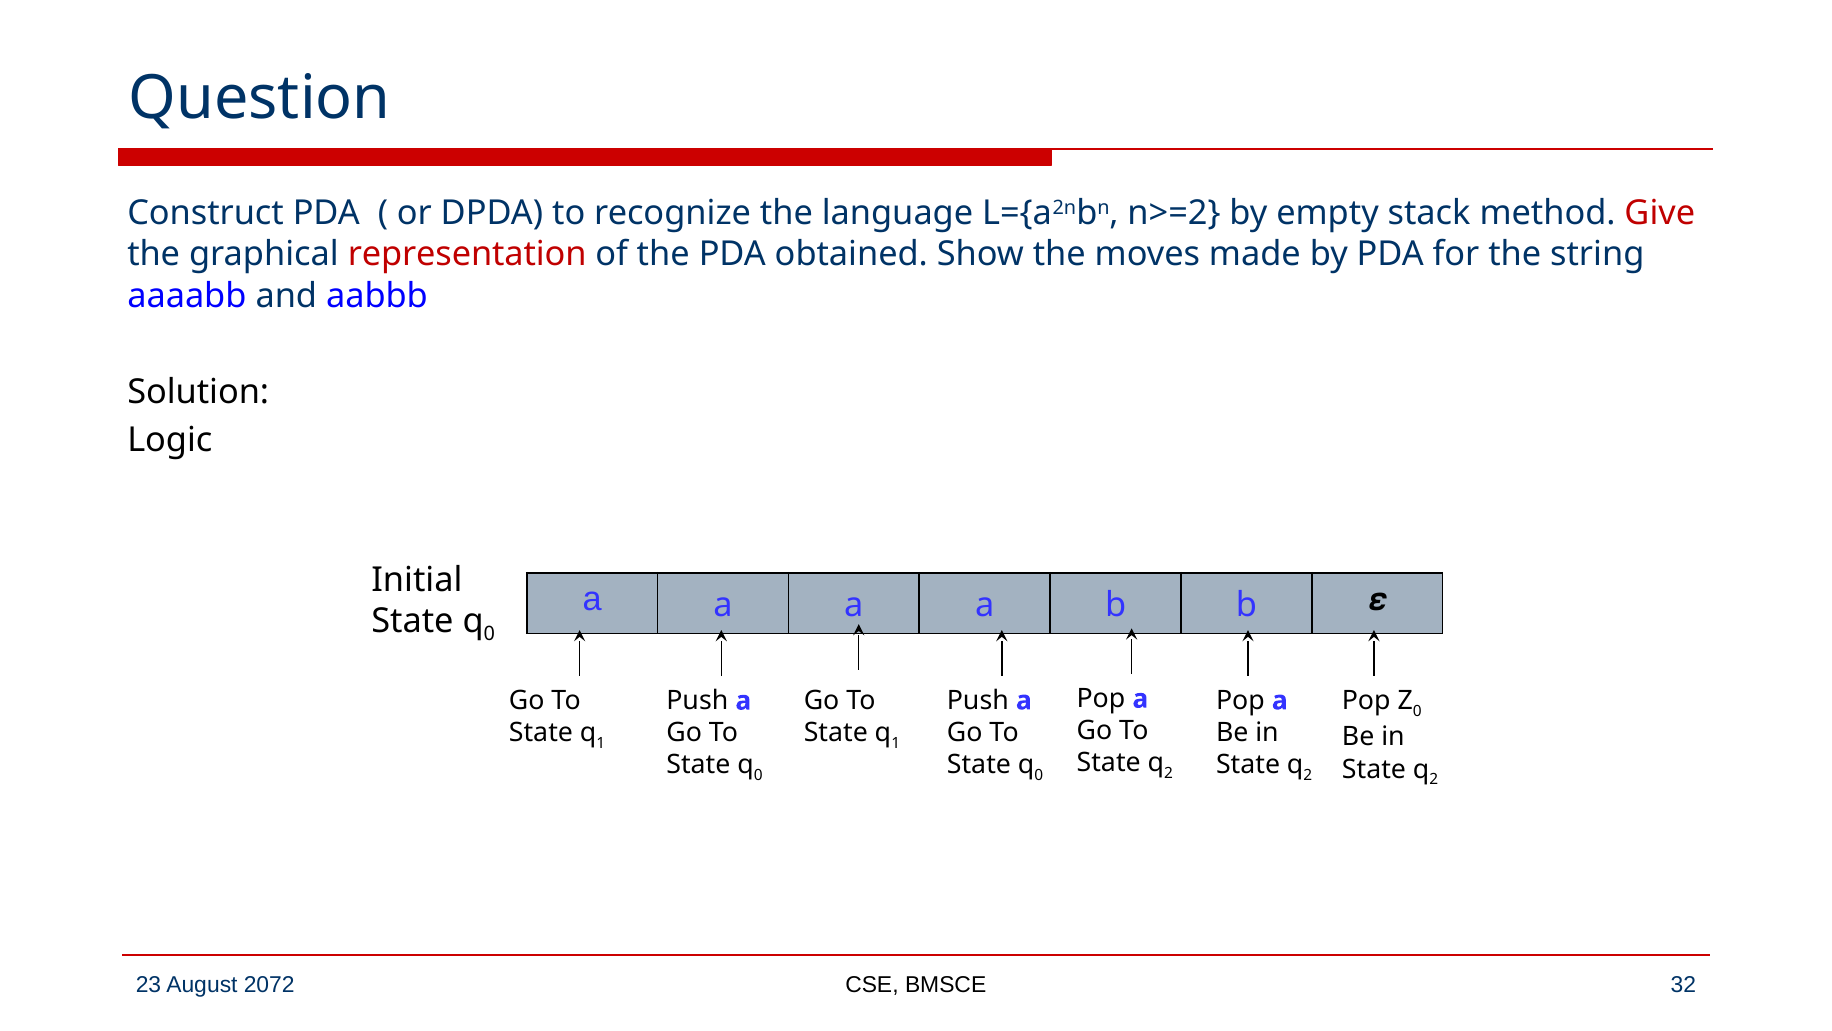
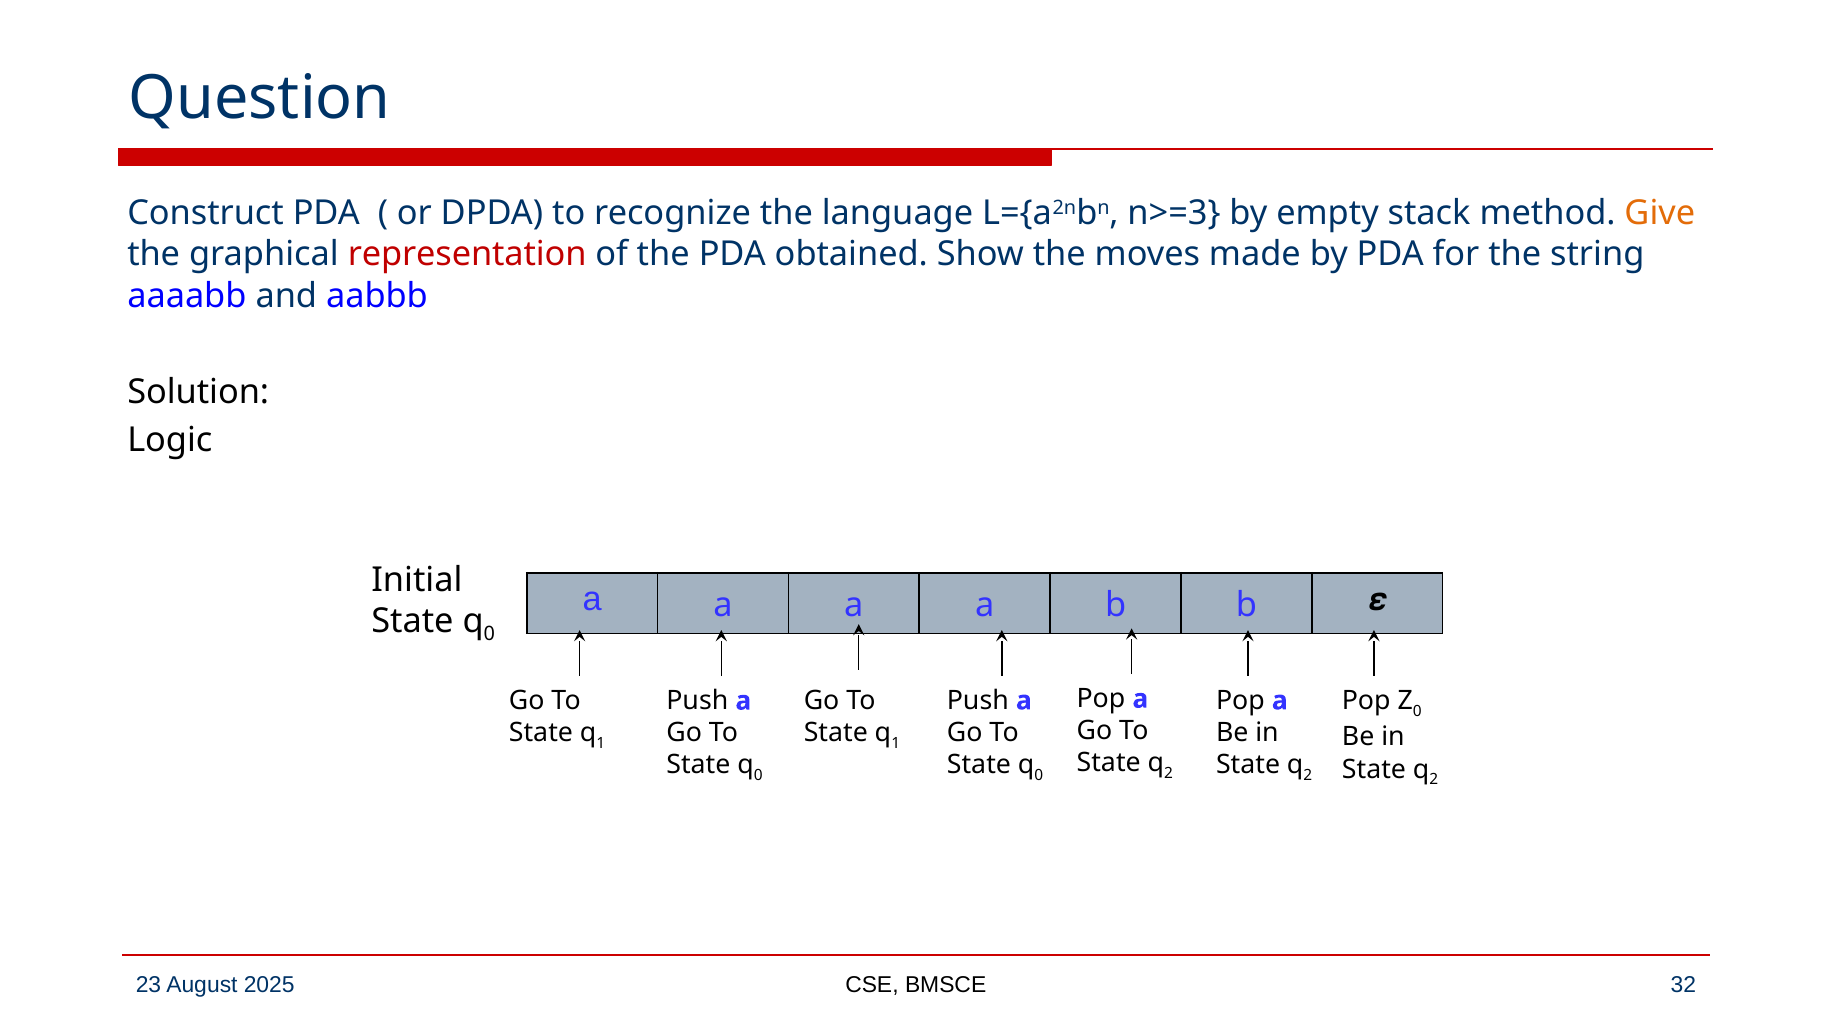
n>=2: n>=2 -> n>=3 (1174, 213)
Give colour: red -> orange (1660, 213)
2072: 2072 -> 2025 (269, 984)
